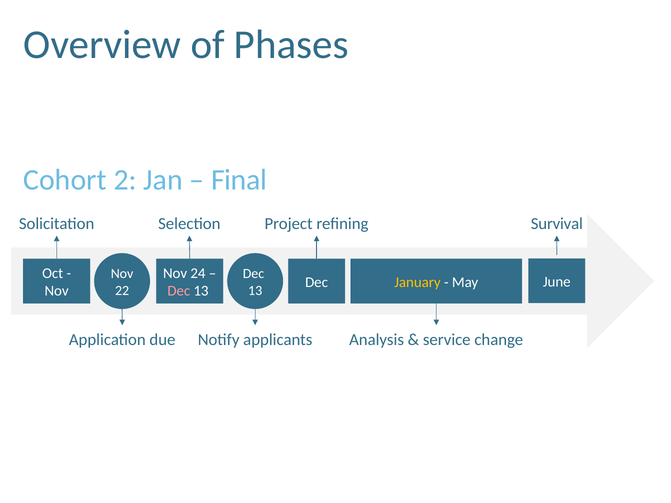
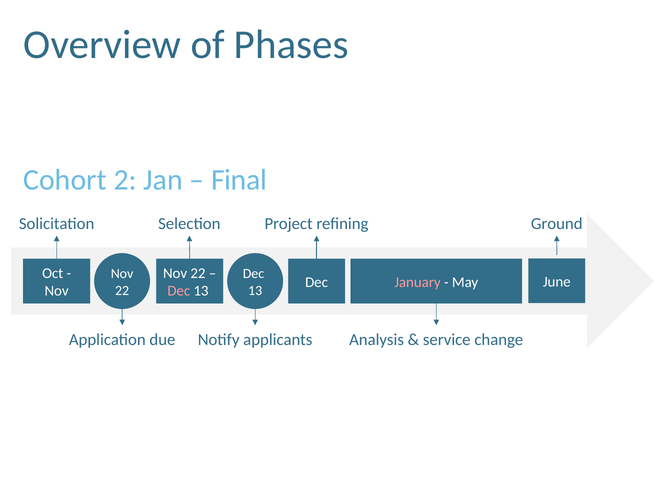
Survival: Survival -> Ground (557, 224)
24: 24 -> 22 (198, 273)
January colour: yellow -> pink (417, 282)
